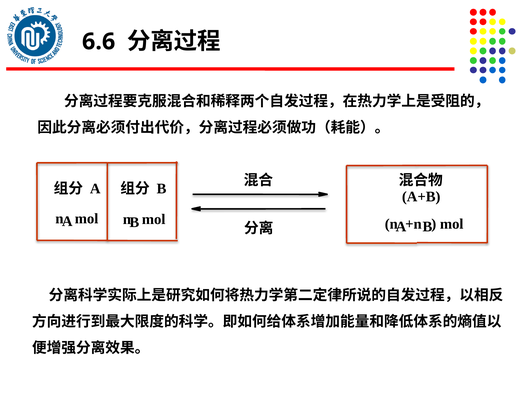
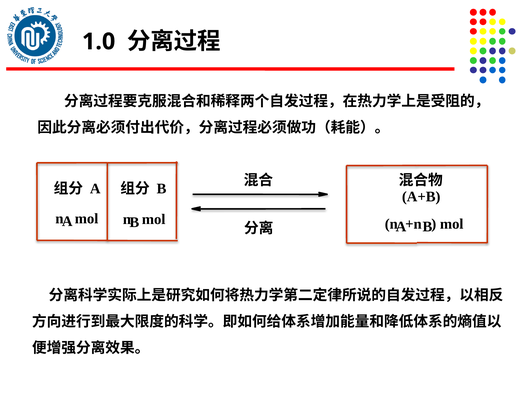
6.6: 6.6 -> 1.0 (99, 42)
